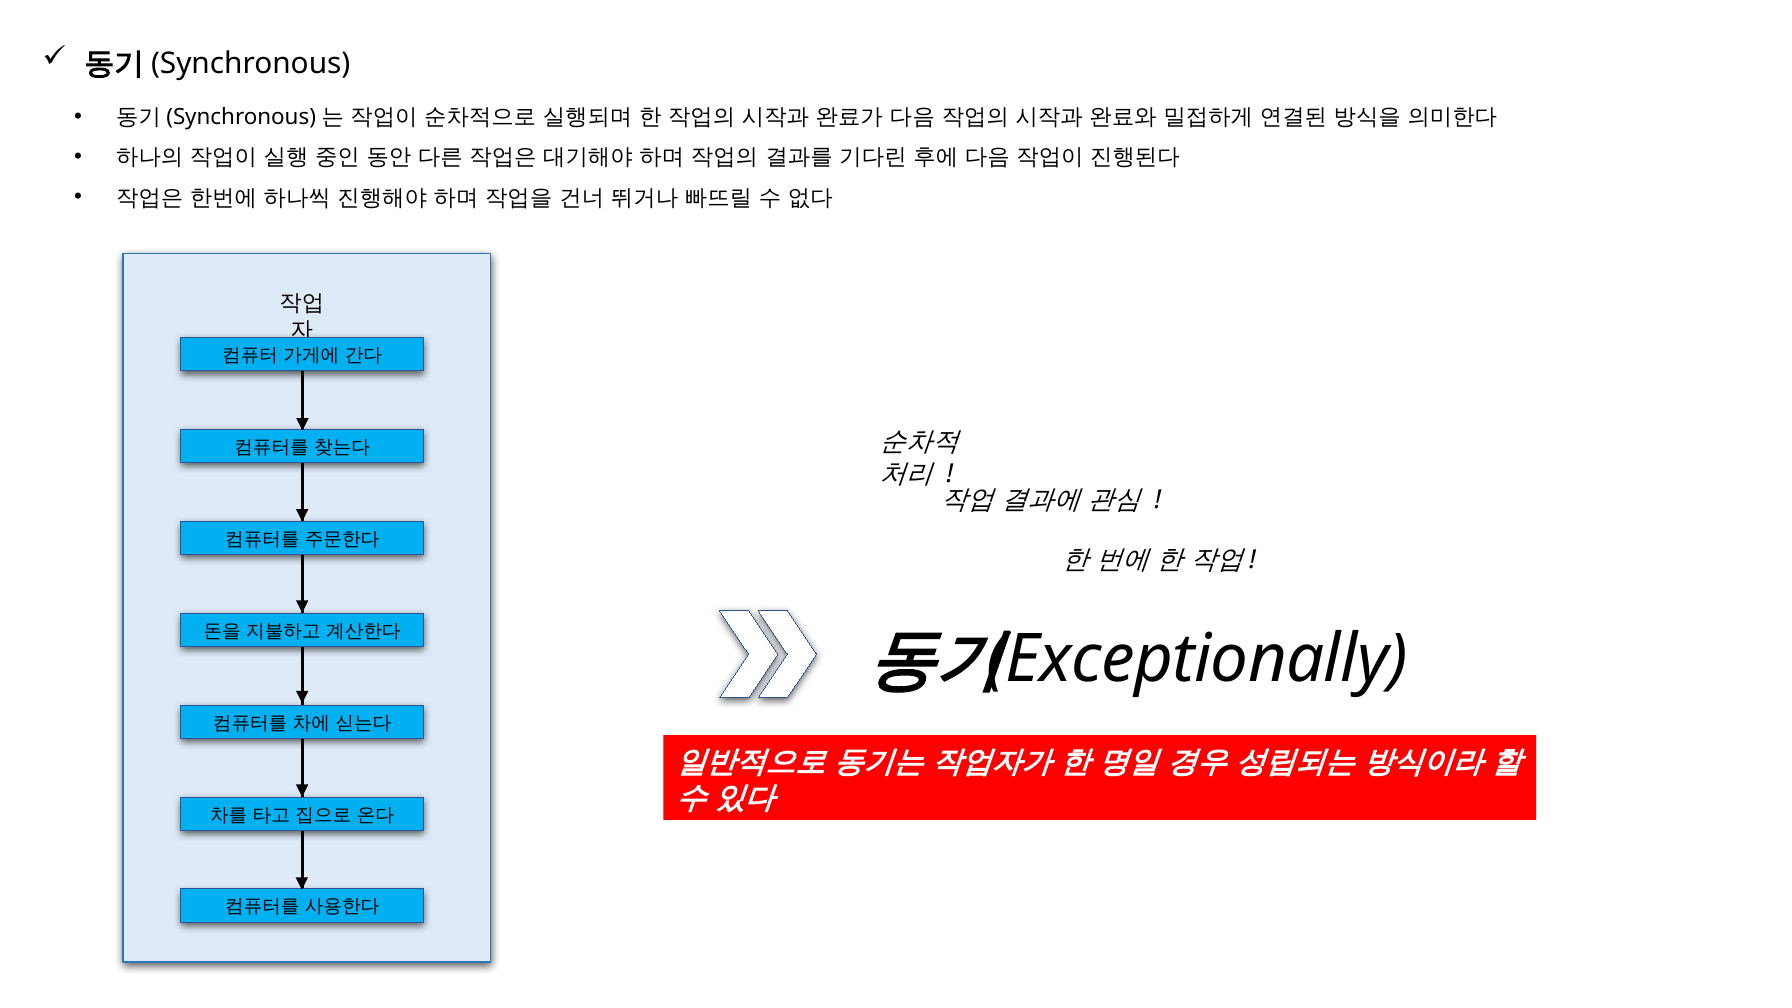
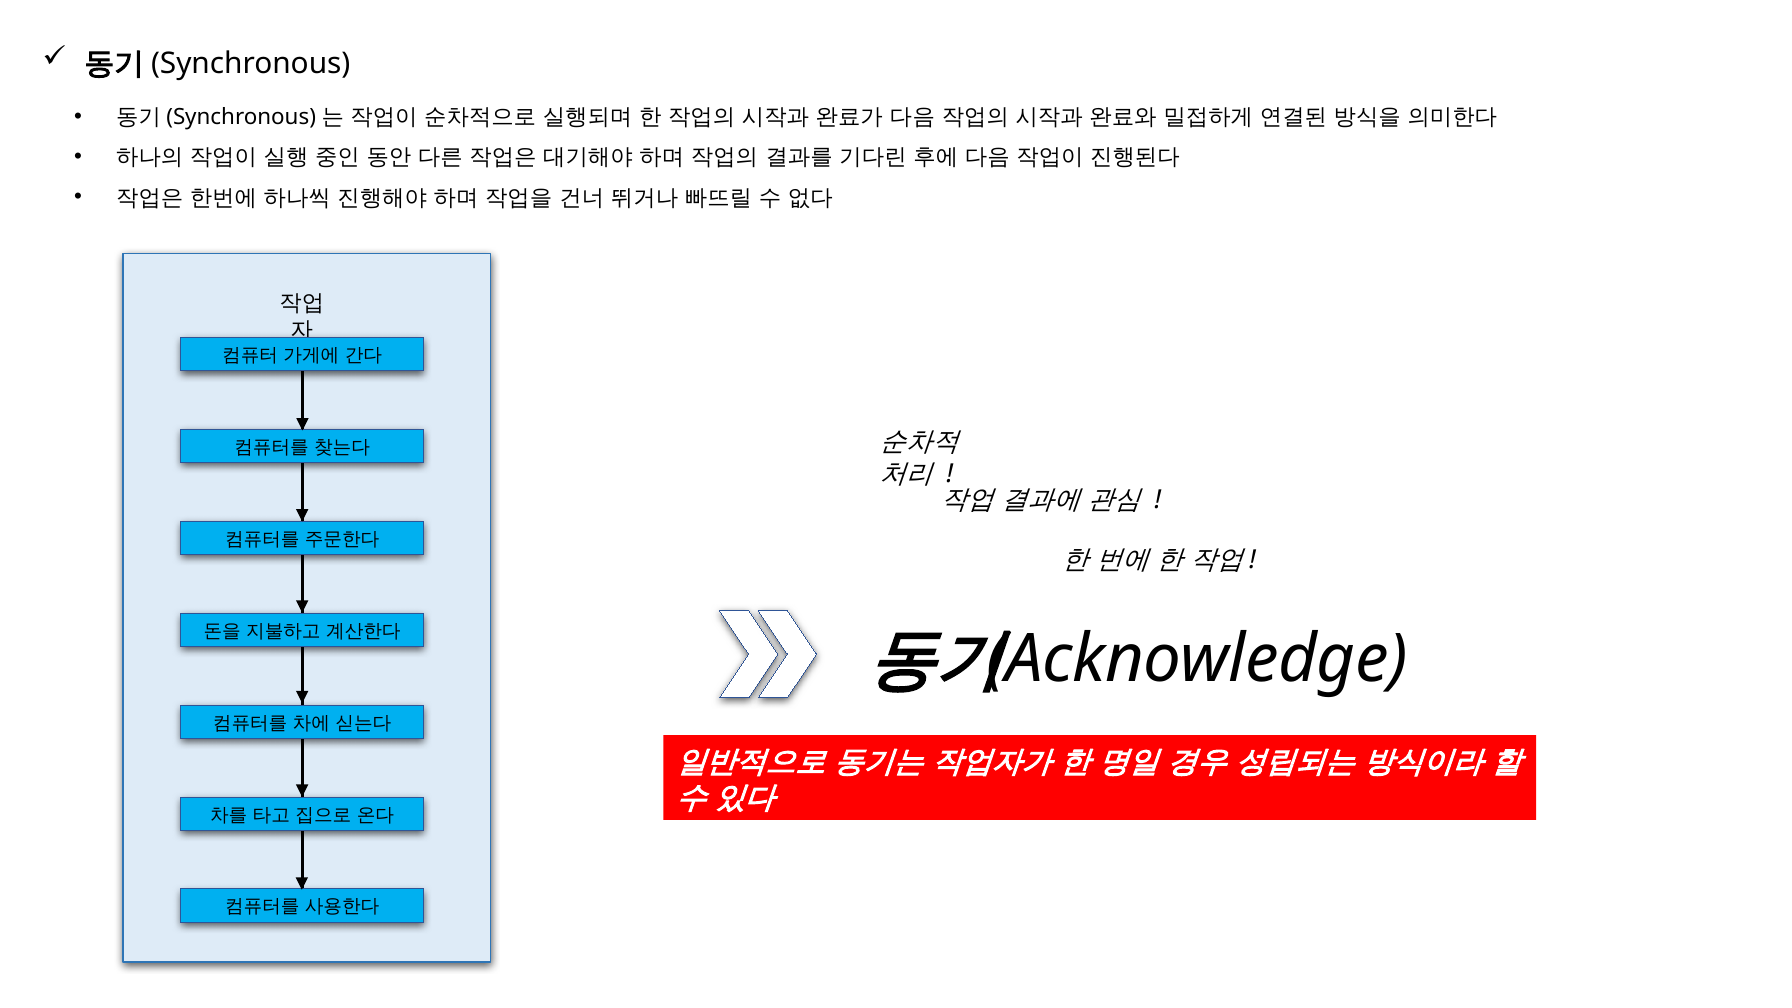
Exceptionally: Exceptionally -> Acknowledge (1197, 659)
